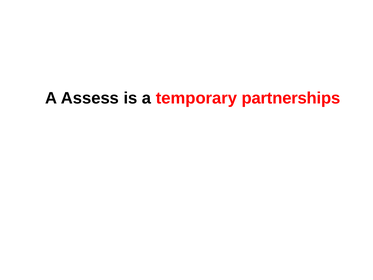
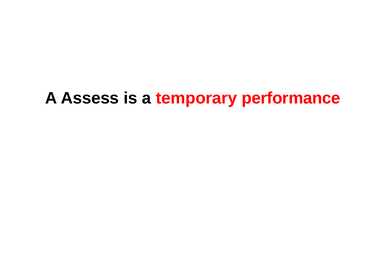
partnerships: partnerships -> performance (291, 98)
